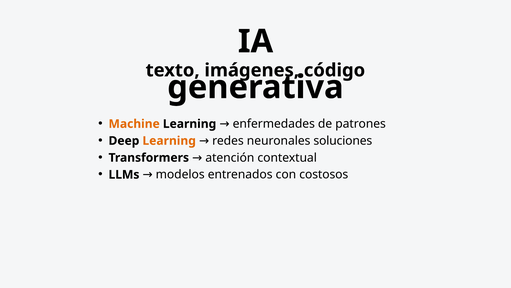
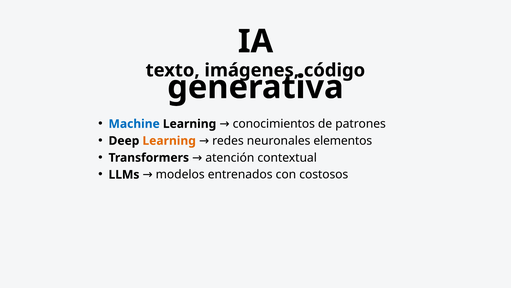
Machine colour: orange -> blue (134, 124)
enfermedades: enfermedades -> conocimientos (274, 124)
soluciones: soluciones -> elementos (343, 141)
